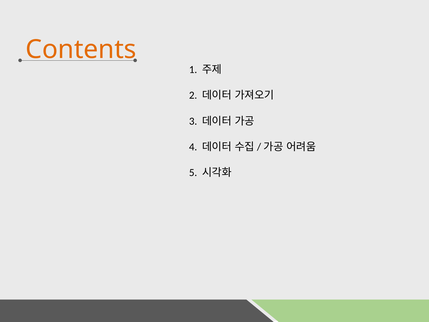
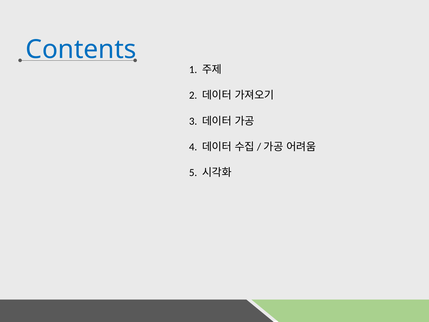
Contents colour: orange -> blue (81, 49)
